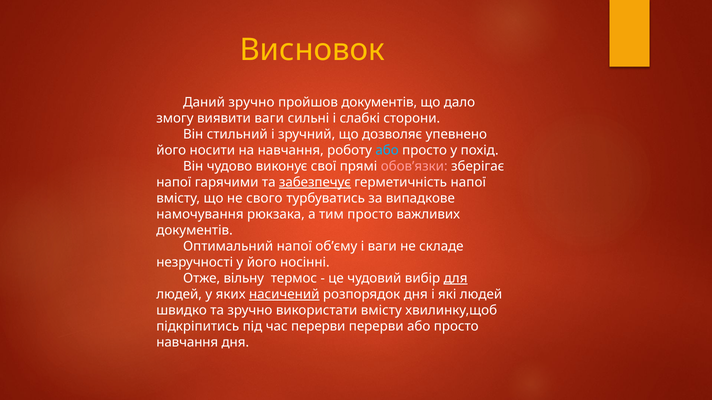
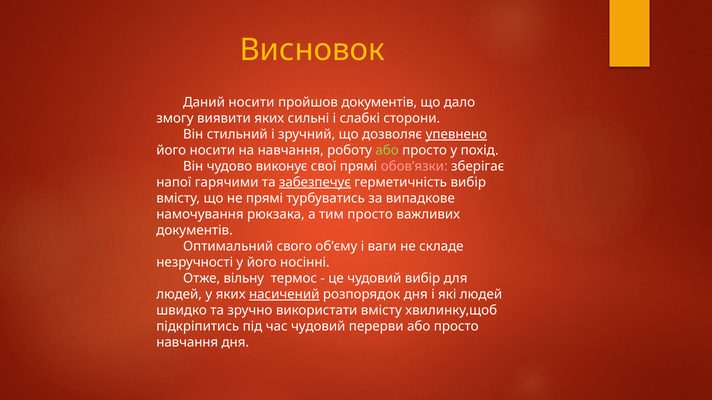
Даний зручно: зручно -> носити (251, 102)
виявити ваги: ваги -> яких (269, 118)
упевнено underline: none -> present (456, 135)
або colour: light blue -> light green (387, 151)
герметичність напої: напої -> вибір (468, 183)
не свого: свого -> прямі (265, 199)
Оптимальний напої: напої -> свого (294, 247)
для underline: present -> none (456, 279)
час перерви: перерви -> чудовий (318, 327)
